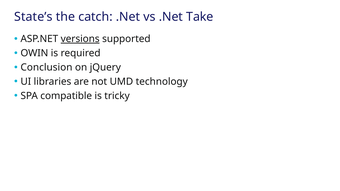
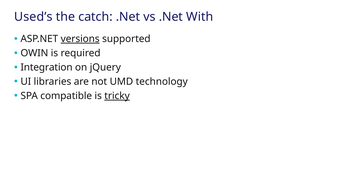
State’s: State’s -> Used’s (33, 17)
Take: Take -> With (200, 17)
Conclusion: Conclusion -> Integration (47, 67)
tricky underline: none -> present (117, 96)
